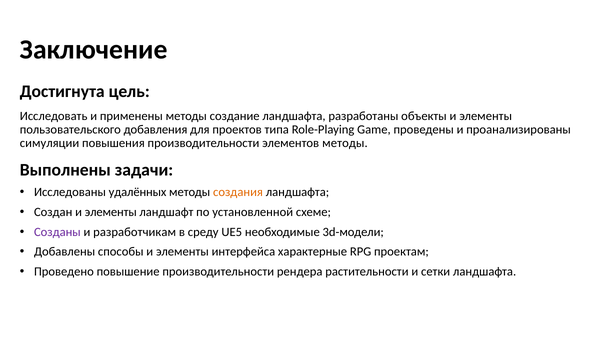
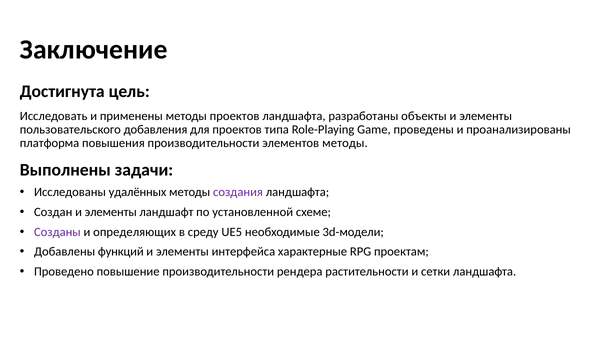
методы создание: создание -> проектов (235, 116)
симуляции: симуляции -> платформа (50, 143)
создания colour: orange -> purple (238, 192)
разработчикам: разработчикам -> определяющих (135, 232)
способы: способы -> функций (121, 252)
